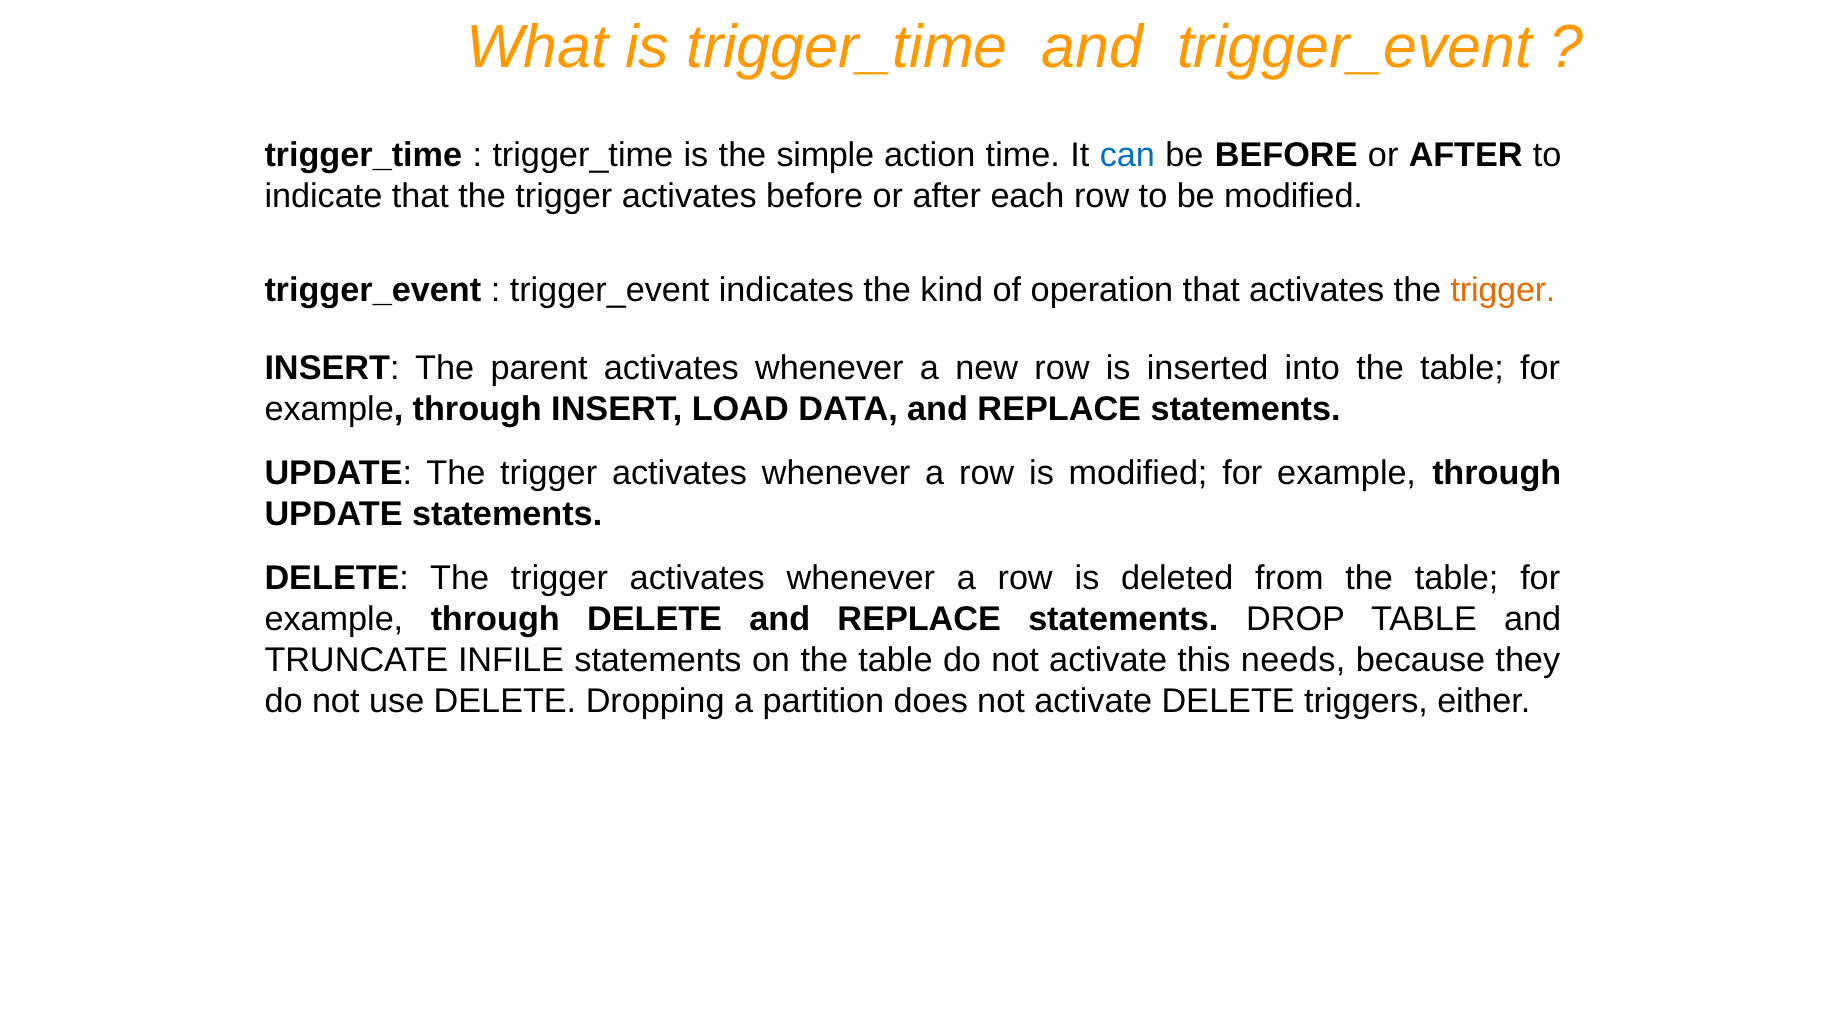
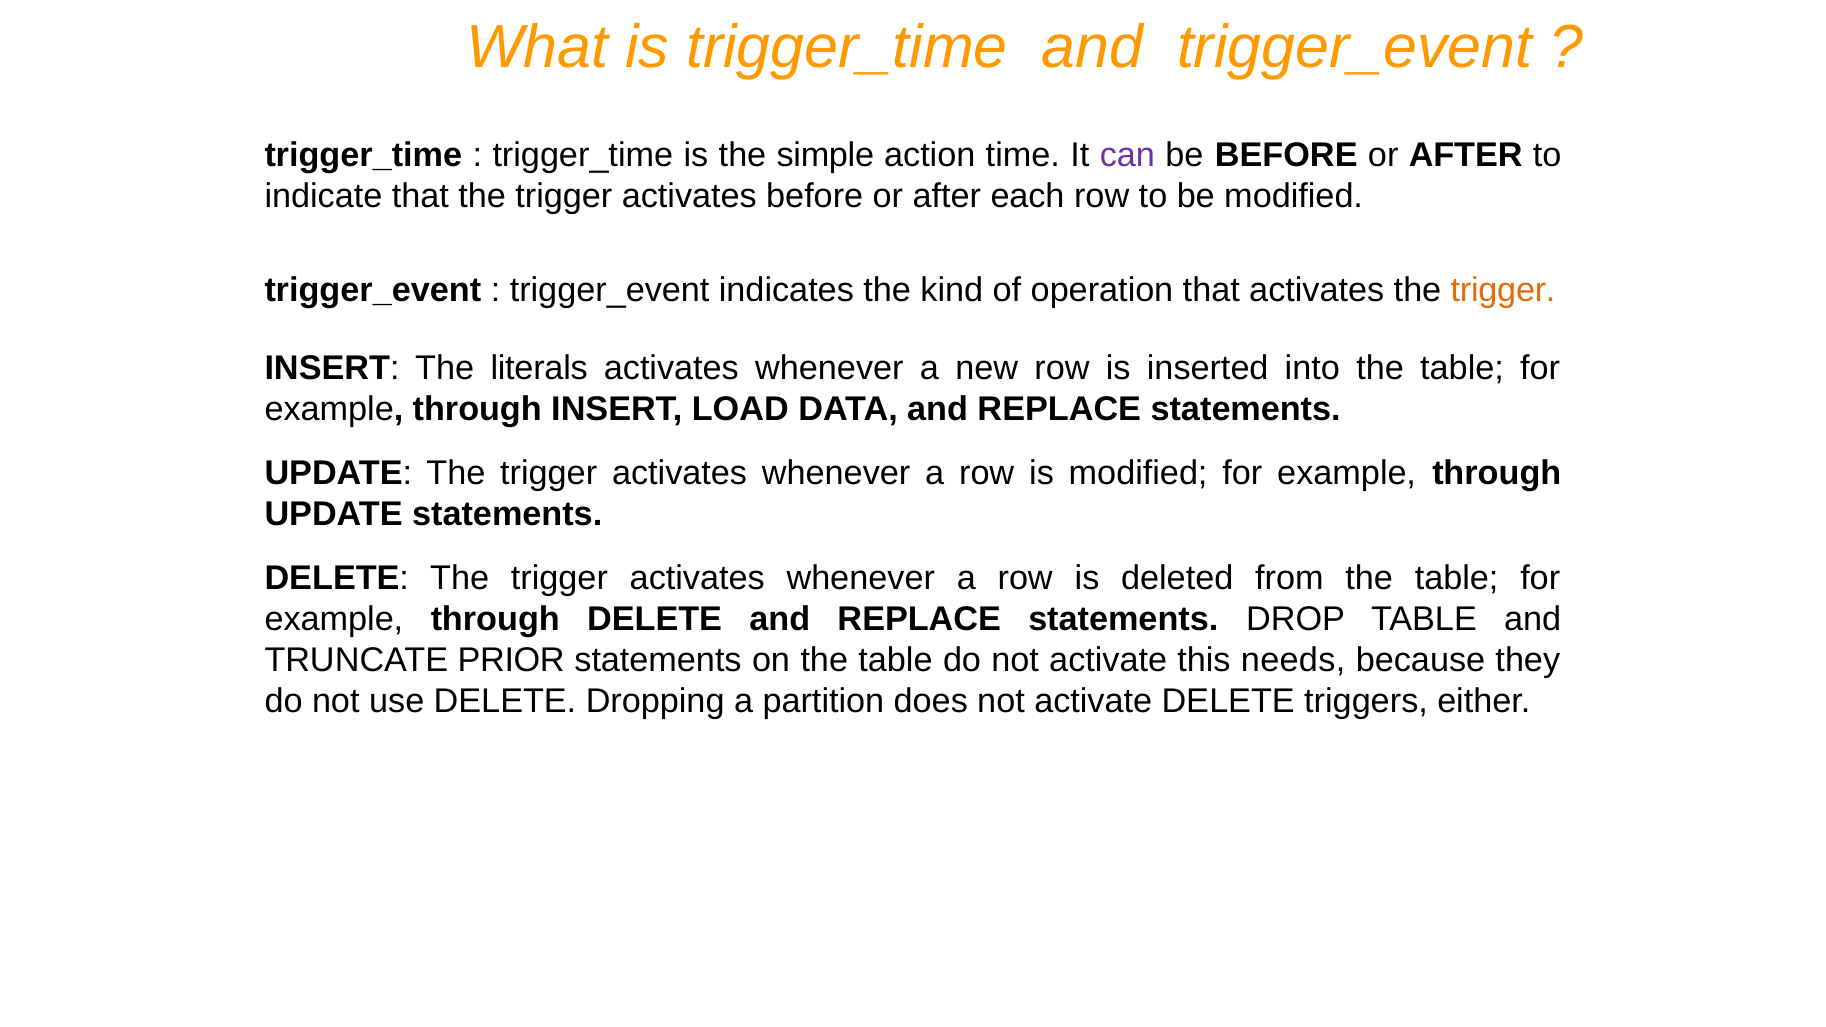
can colour: blue -> purple (1127, 155)
parent: parent -> literals (539, 368)
INFILE: INFILE -> PRIOR (511, 660)
